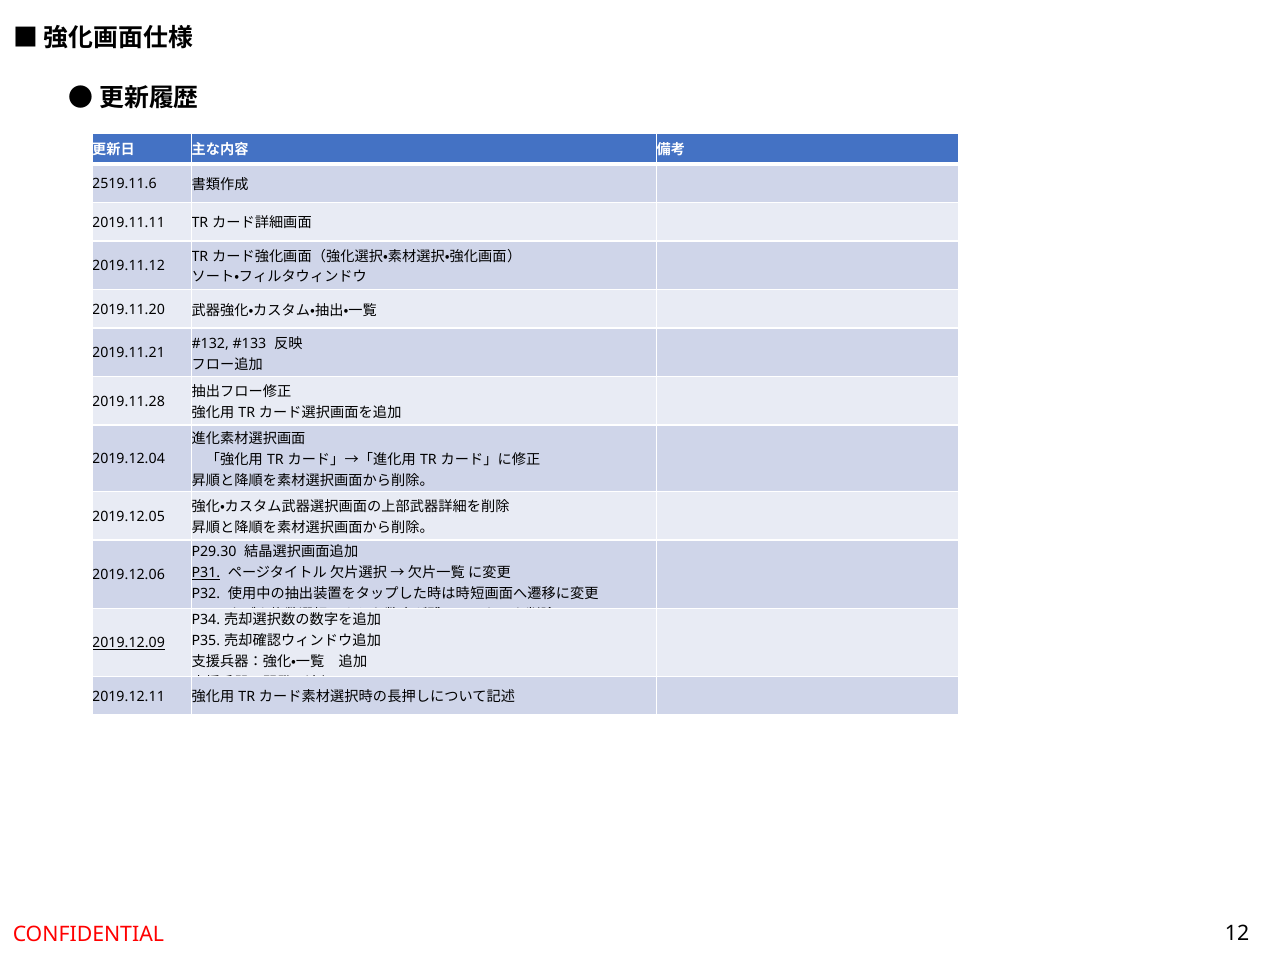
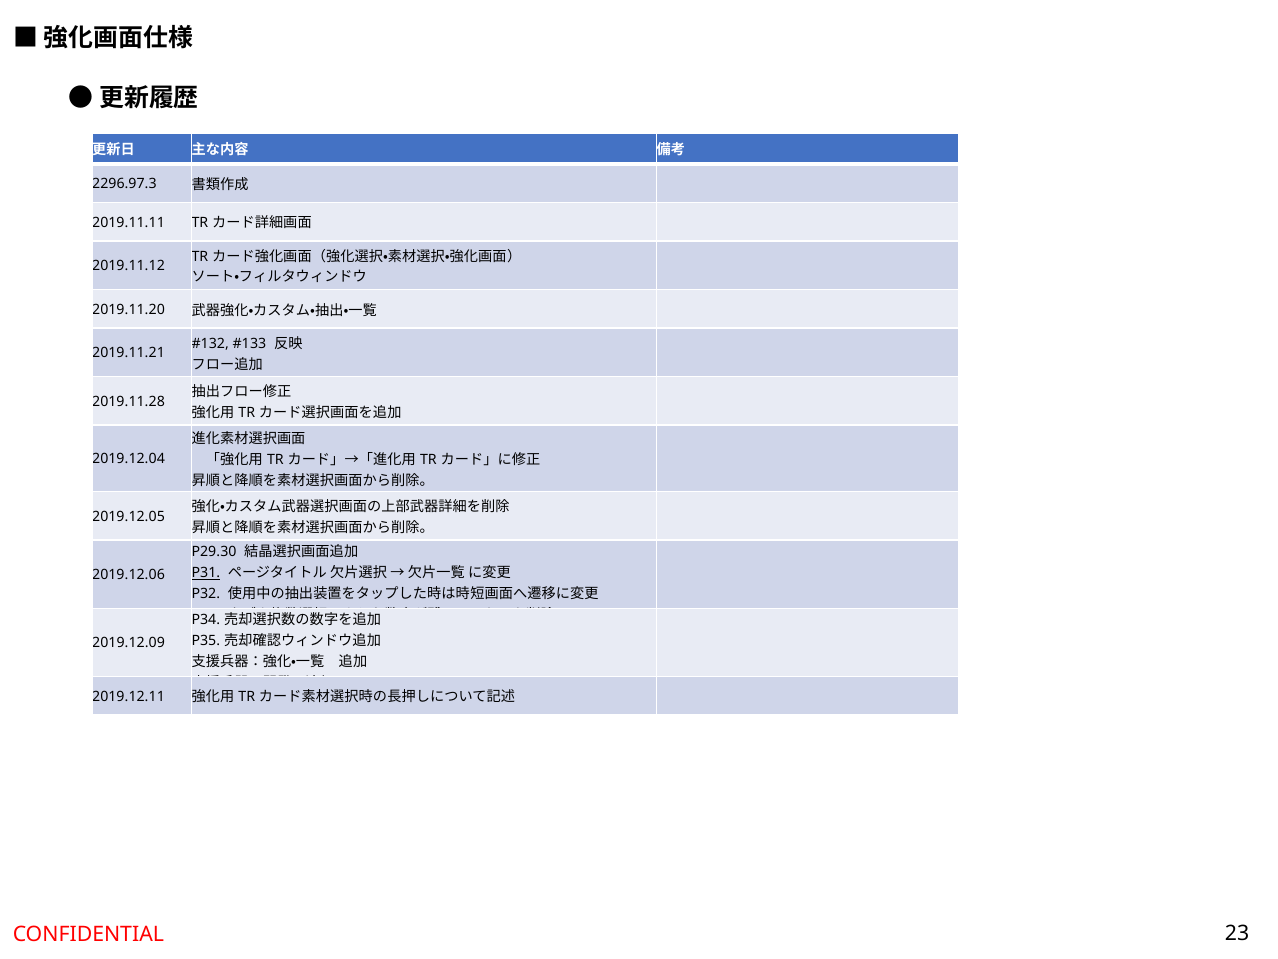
2519.11.6: 2519.11.6 -> 2296.97.3 (124, 184)
2019.12.09 underline: present -> none (129, 643)
12: 12 -> 23 (1237, 933)
